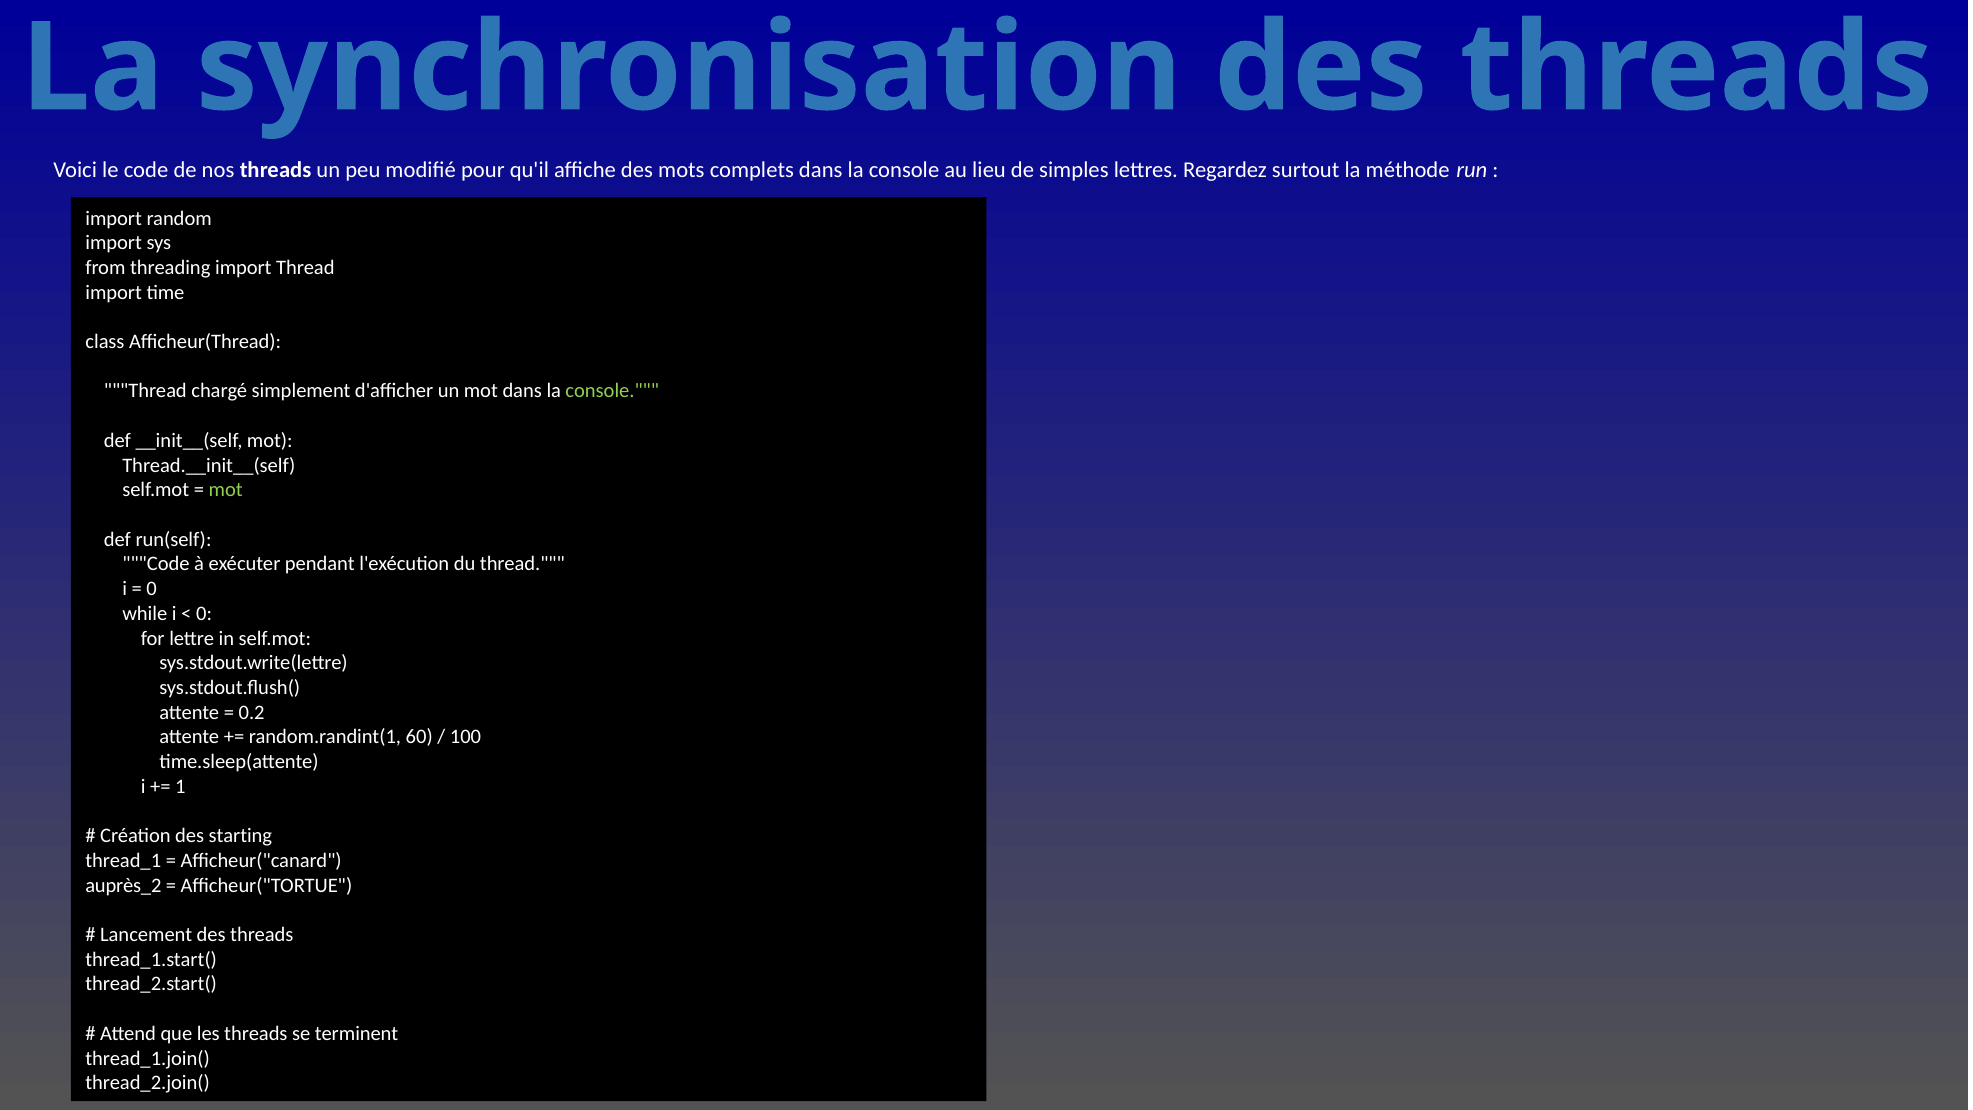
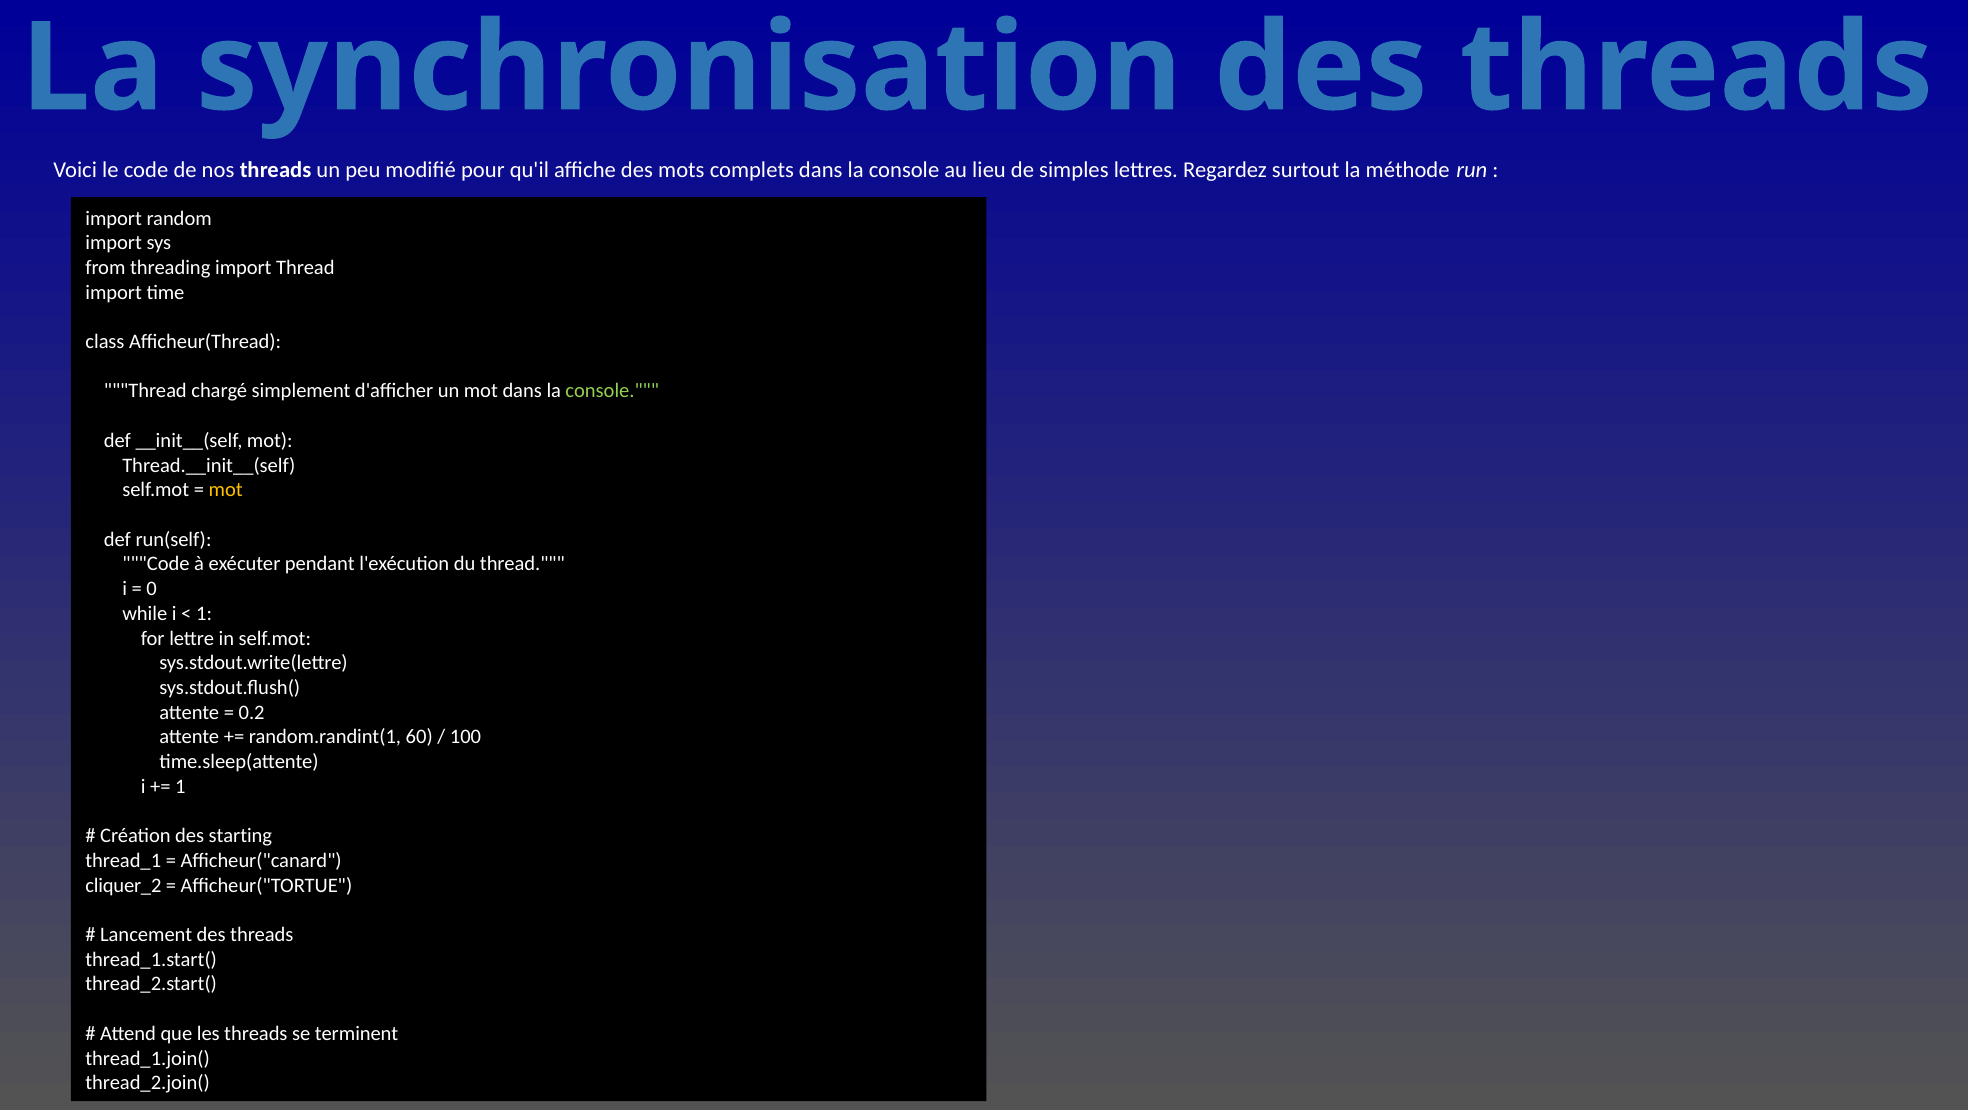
mot colour: light green -> yellow (226, 490)
0: 0 -> 1 (204, 613)
auprès_2: auprès_2 -> cliquer_2 (123, 885)
